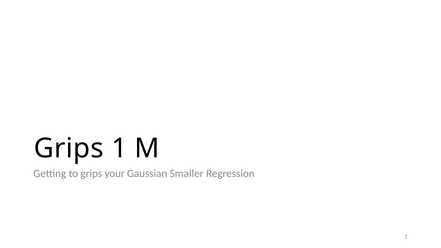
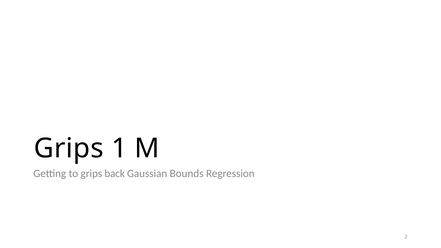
your: your -> back (115, 174)
Smaller: Smaller -> Bounds (187, 174)
